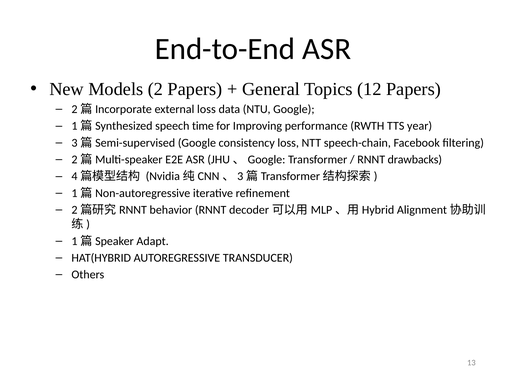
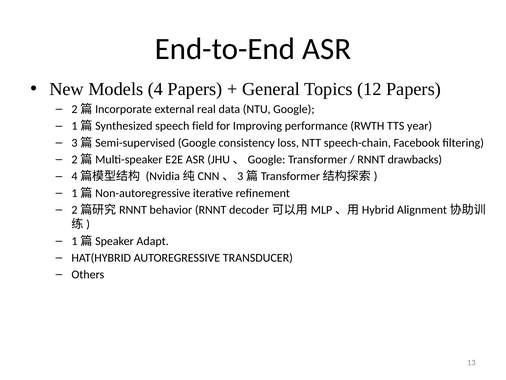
2: 2 -> 4 (155, 89)
external loss: loss -> real (206, 109)
time: time -> field (203, 126)
